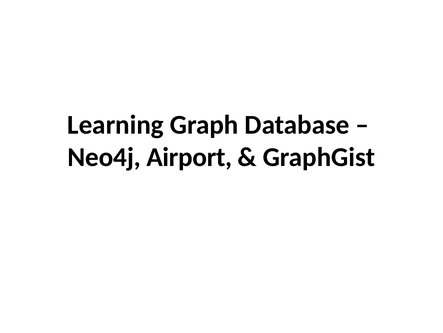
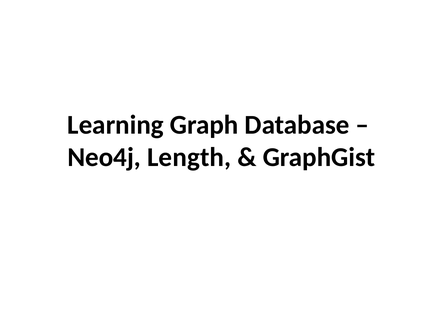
Airport: Airport -> Length (189, 157)
